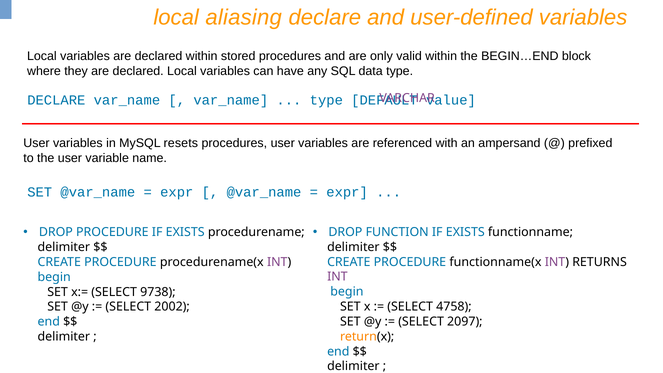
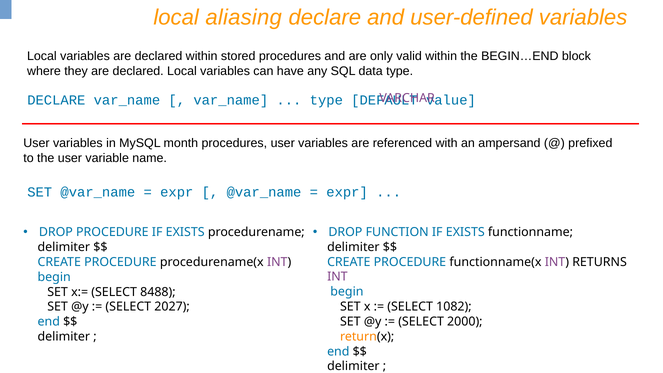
resets: resets -> month (181, 143)
9738: 9738 -> 8488 (158, 292)
4758: 4758 -> 1082 (454, 307)
2002: 2002 -> 2027 (172, 307)
2097: 2097 -> 2000 (465, 322)
